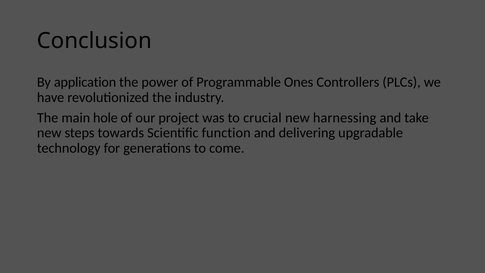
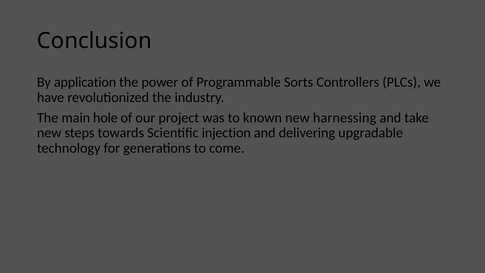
Ones: Ones -> Sorts (299, 82)
crucial: crucial -> known (262, 118)
function: function -> injection (226, 133)
